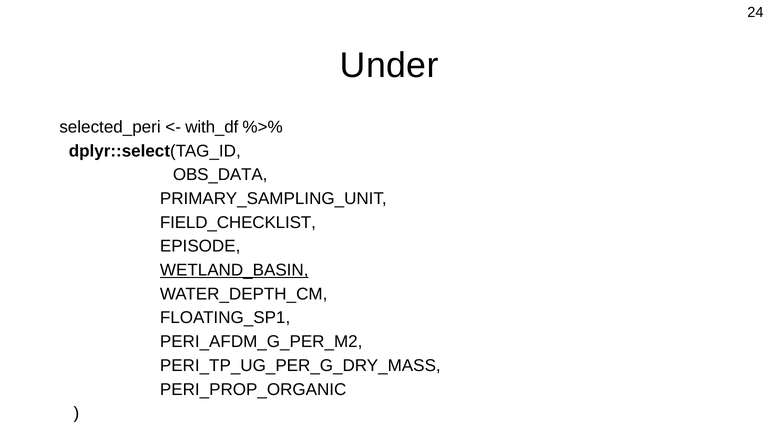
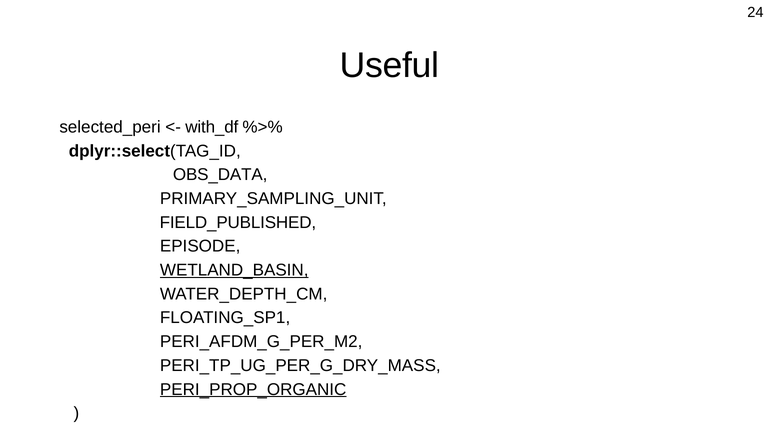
Under: Under -> Useful (390, 65)
FIELD_CHECKLIST: FIELD_CHECKLIST -> FIELD_PUBLISHED (238, 223)
PERI_PROP_ORGANIC underline: none -> present (253, 390)
